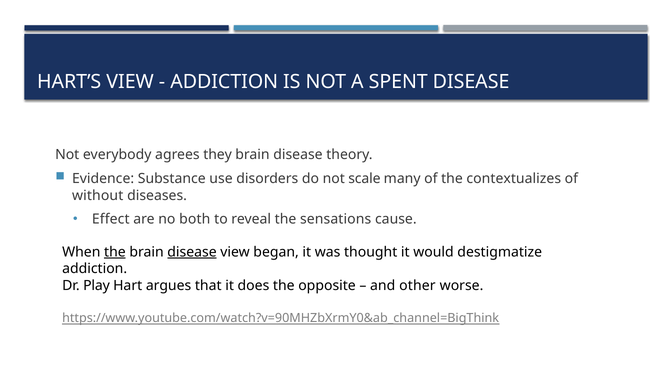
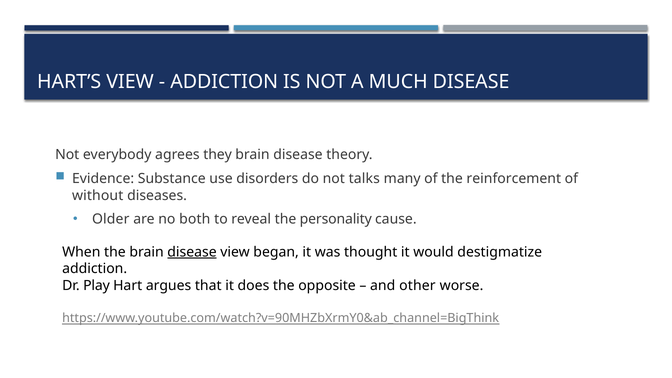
SPENT: SPENT -> MUCH (398, 82)
scale: scale -> talks (364, 179)
contextualizes: contextualizes -> reinforcement (514, 179)
Effect: Effect -> Older (111, 219)
sensations: sensations -> personality (336, 219)
the underline: present -> none (115, 252)
